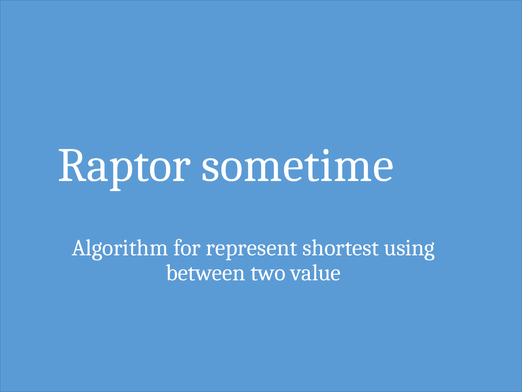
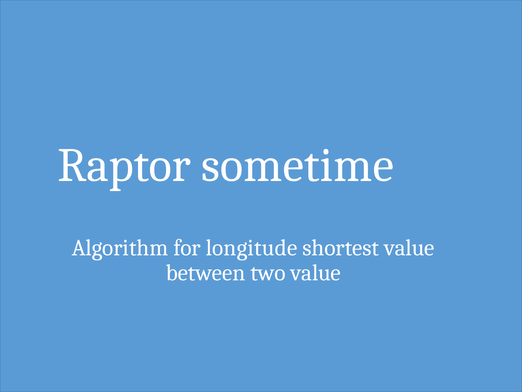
represent: represent -> longitude (252, 247)
shortest using: using -> value (409, 247)
